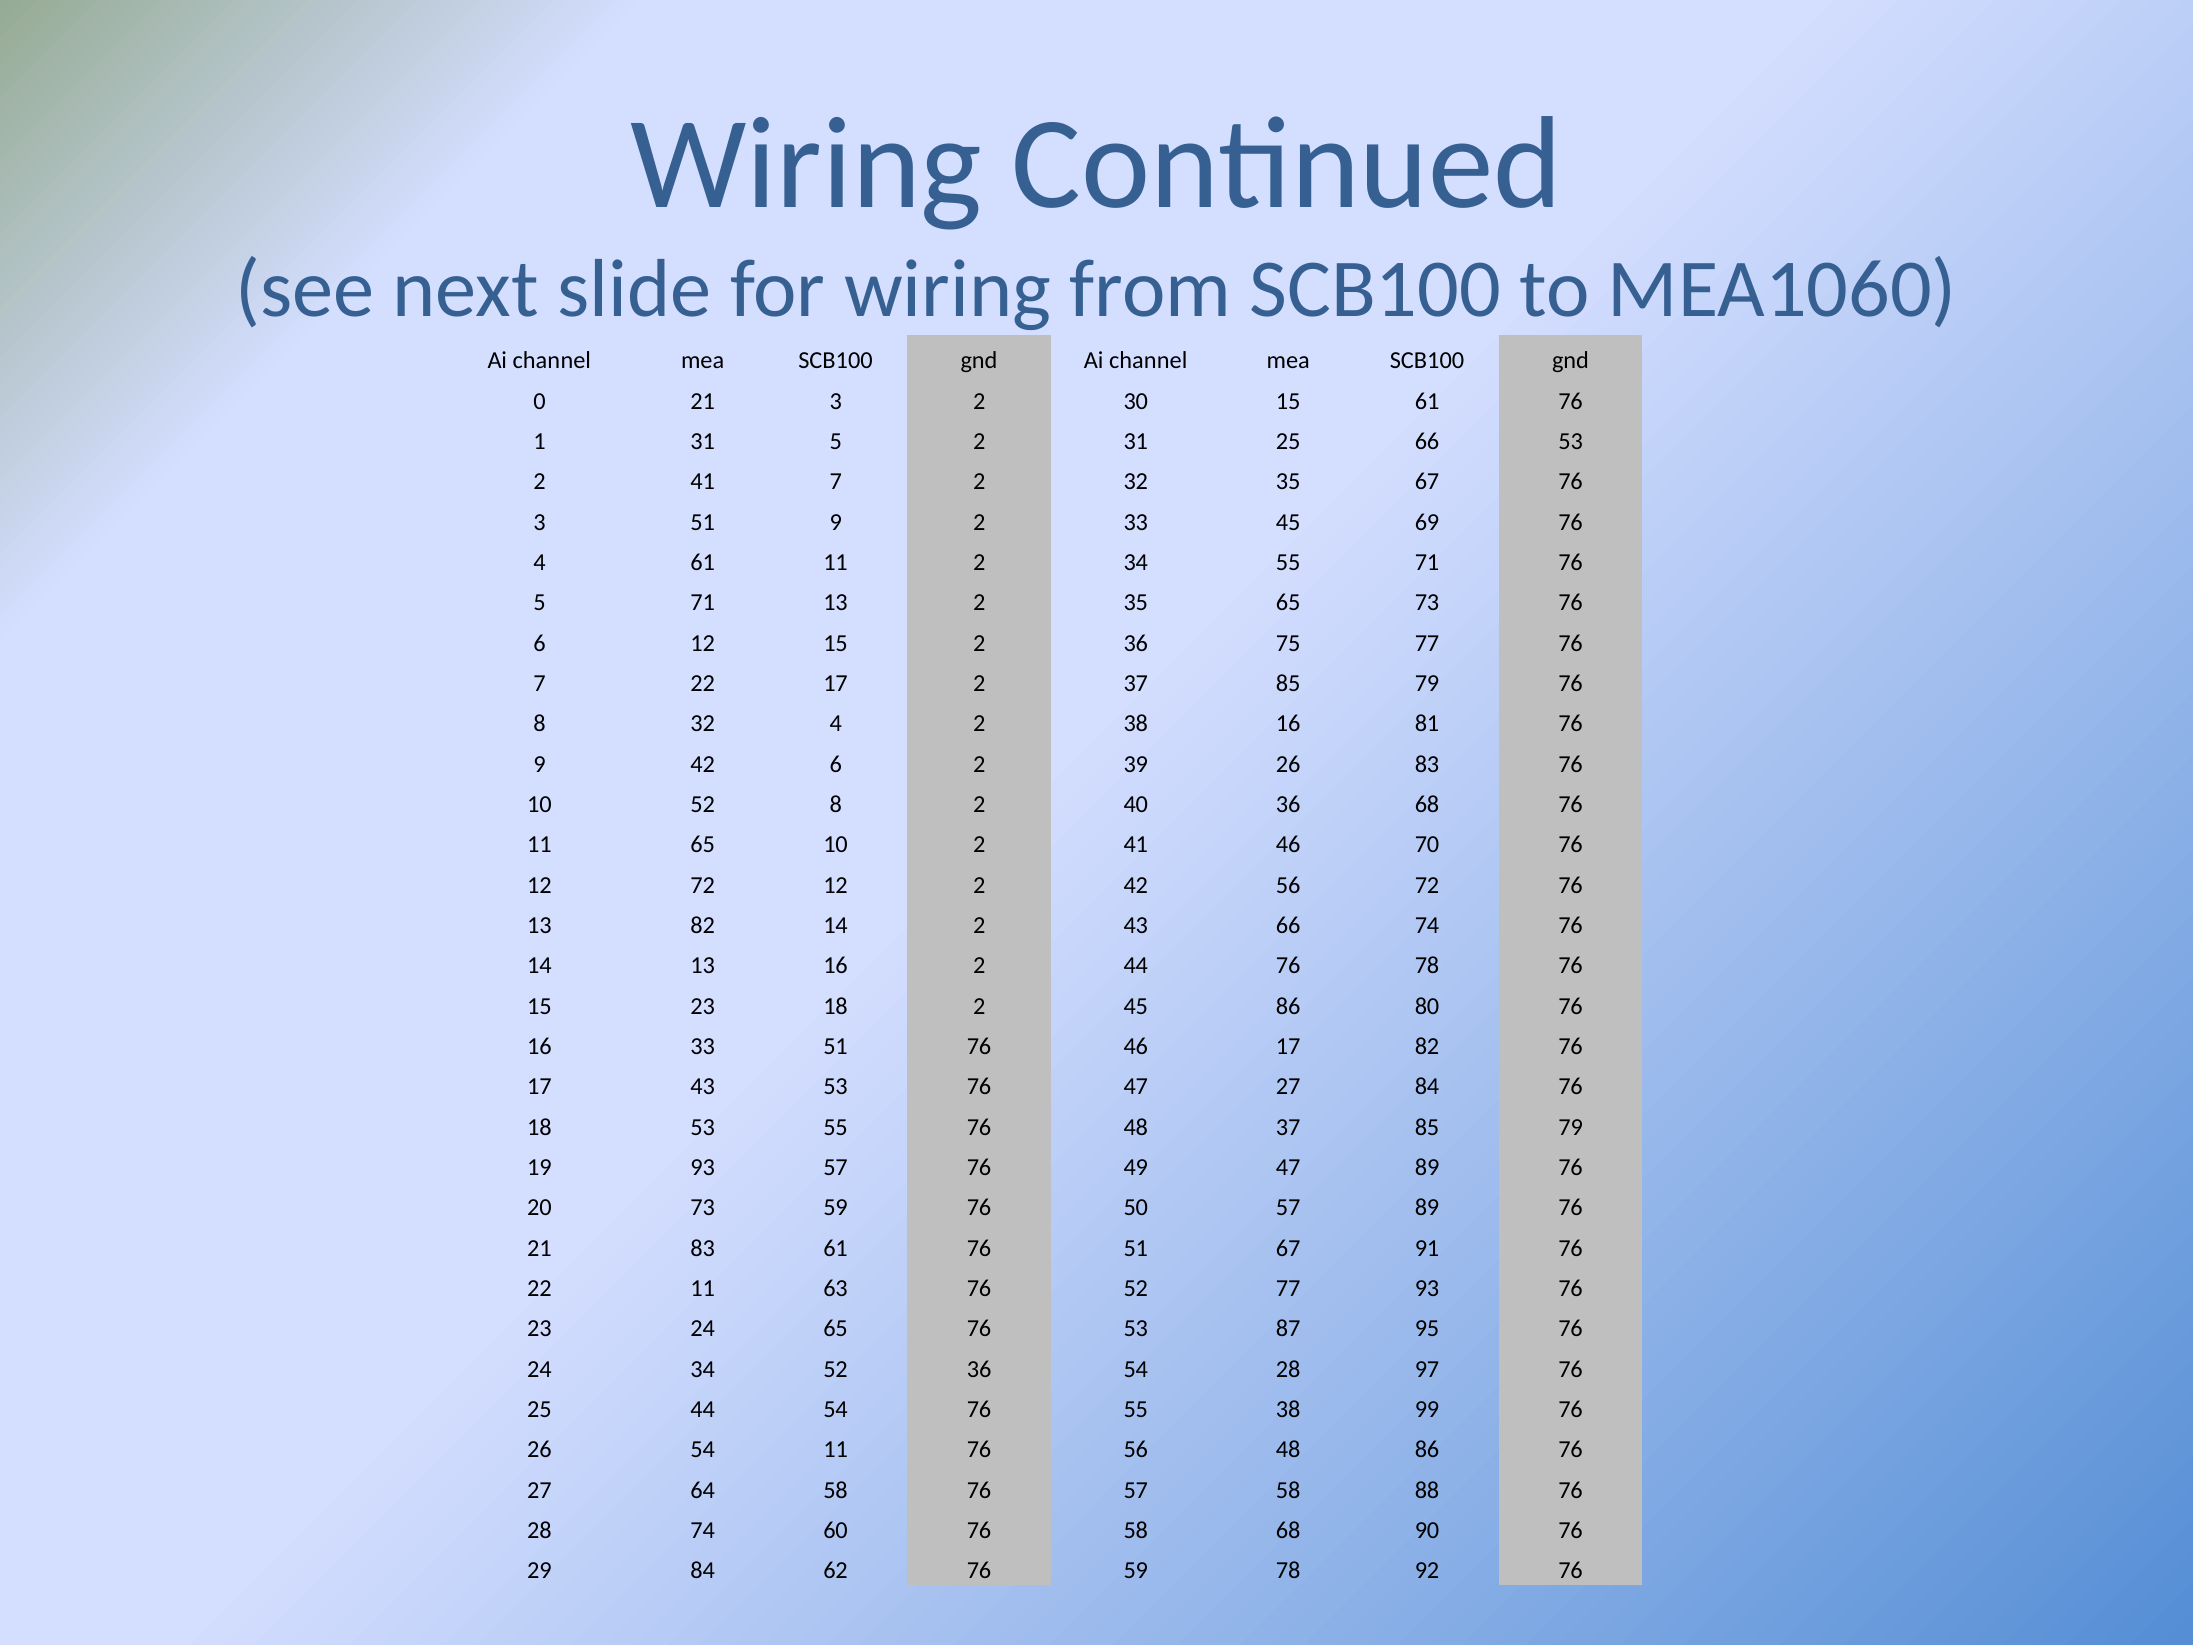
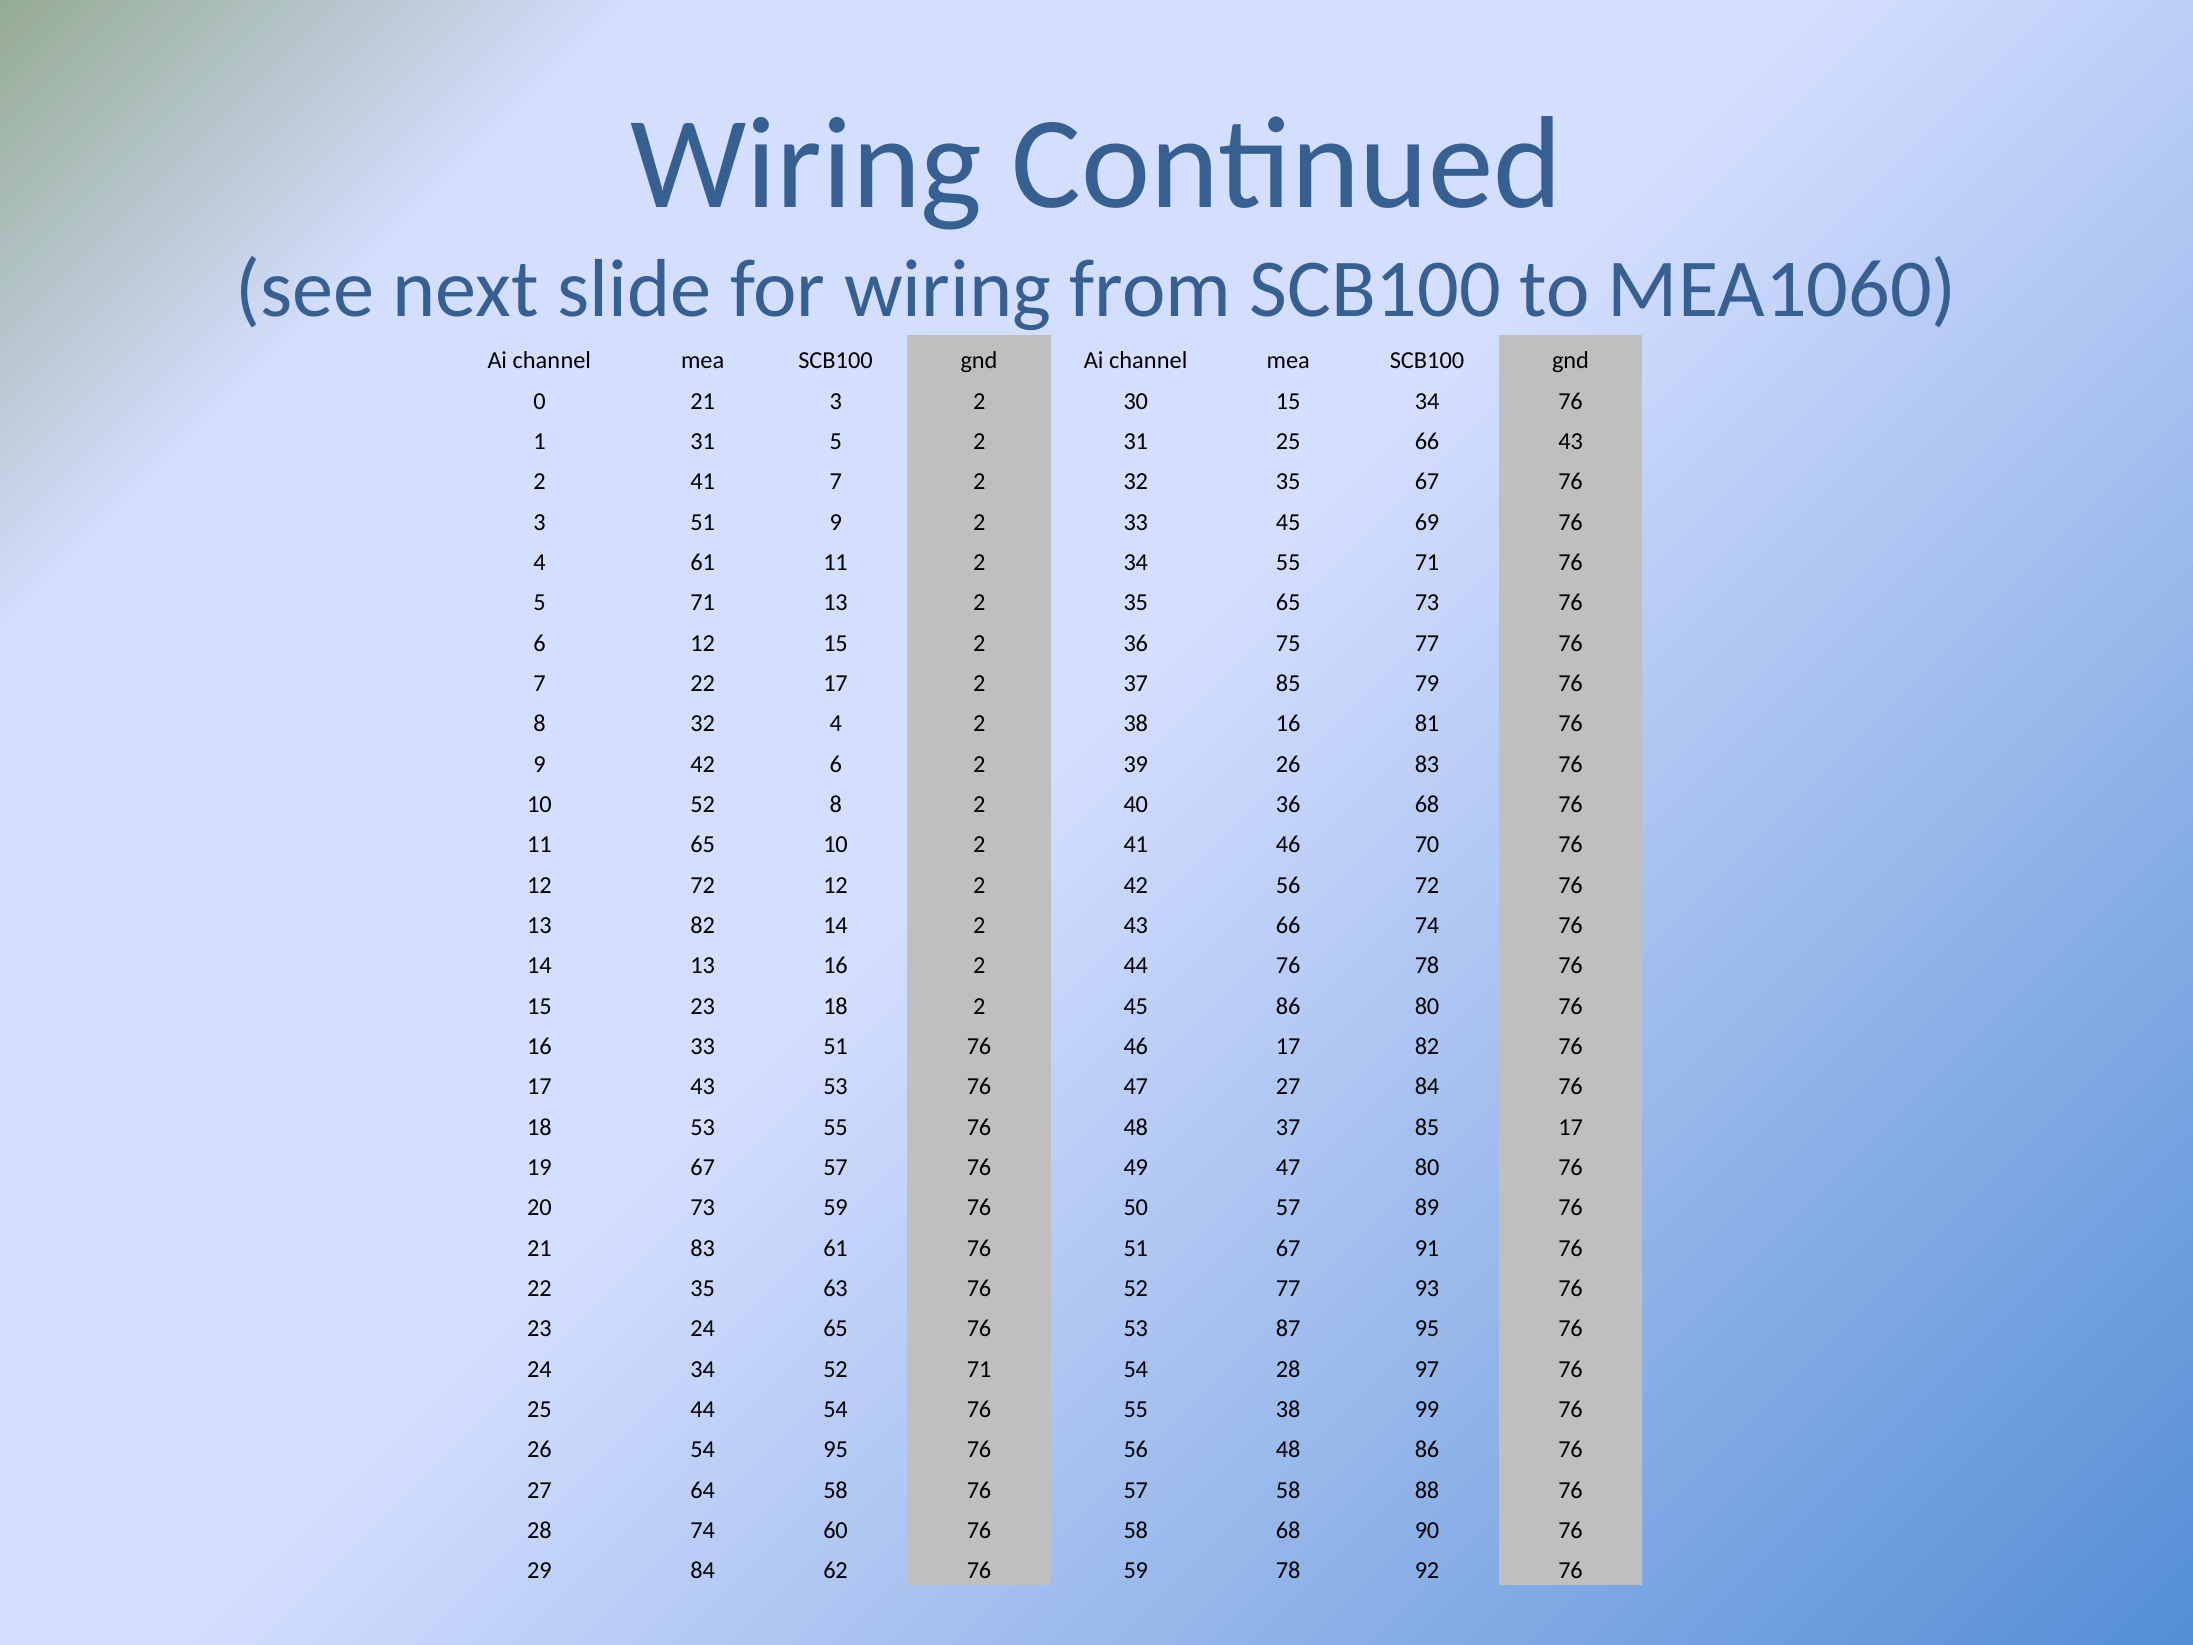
15 61: 61 -> 34 (1427, 401)
66 53: 53 -> 43 (1571, 441)
48 37 85 79: 79 -> 17 (1571, 1127)
19 93: 93 -> 67 (703, 1167)
47 89: 89 -> 80 (1427, 1167)
22 11: 11 -> 35 (703, 1288)
52 36: 36 -> 71 (979, 1369)
54 11: 11 -> 95 (836, 1449)
